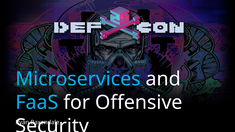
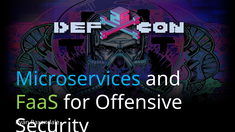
FaaS colour: light blue -> light green (37, 103)
